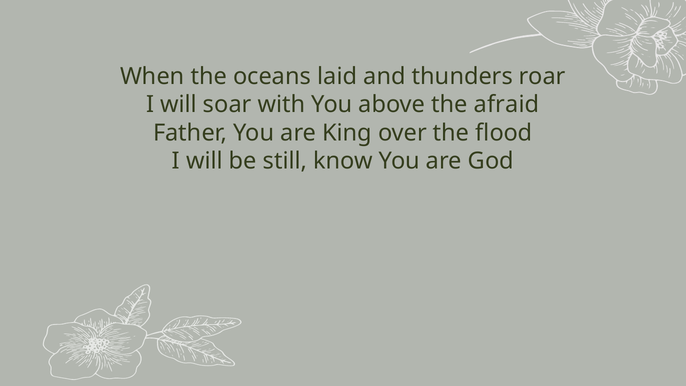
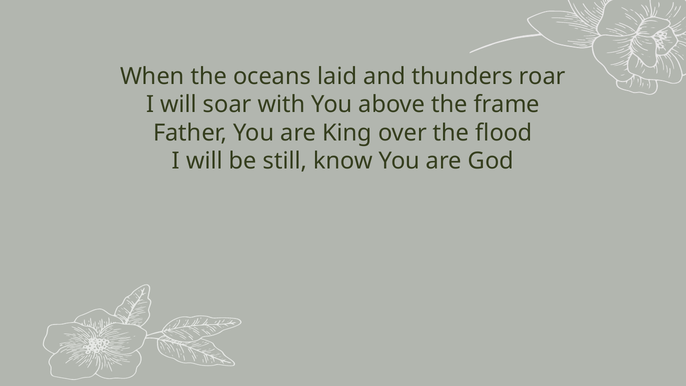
afraid: afraid -> frame (507, 105)
